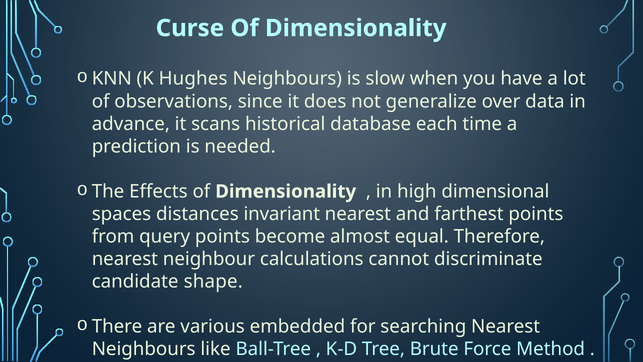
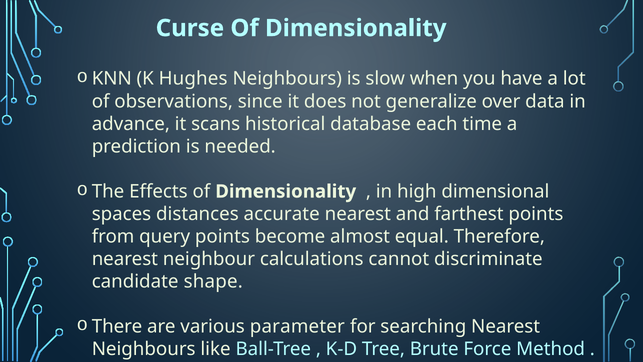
invariant: invariant -> accurate (282, 214)
embedded: embedded -> parameter (297, 326)
